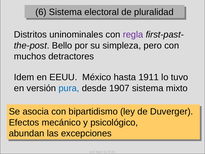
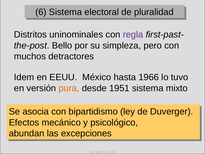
1911: 1911 -> 1966 (149, 77)
pura colour: blue -> orange (69, 88)
1907: 1907 -> 1951 (119, 88)
